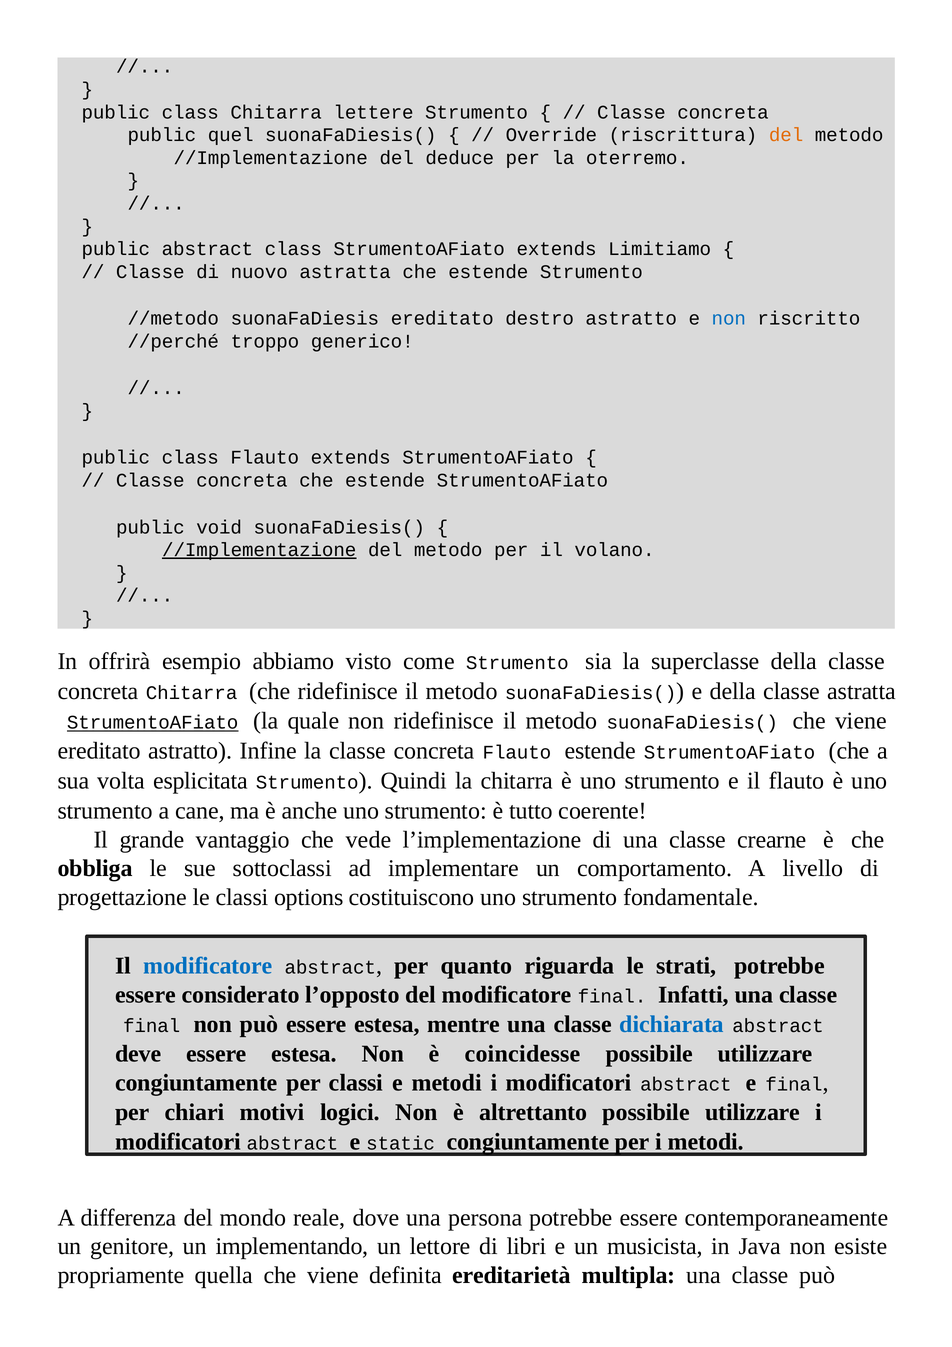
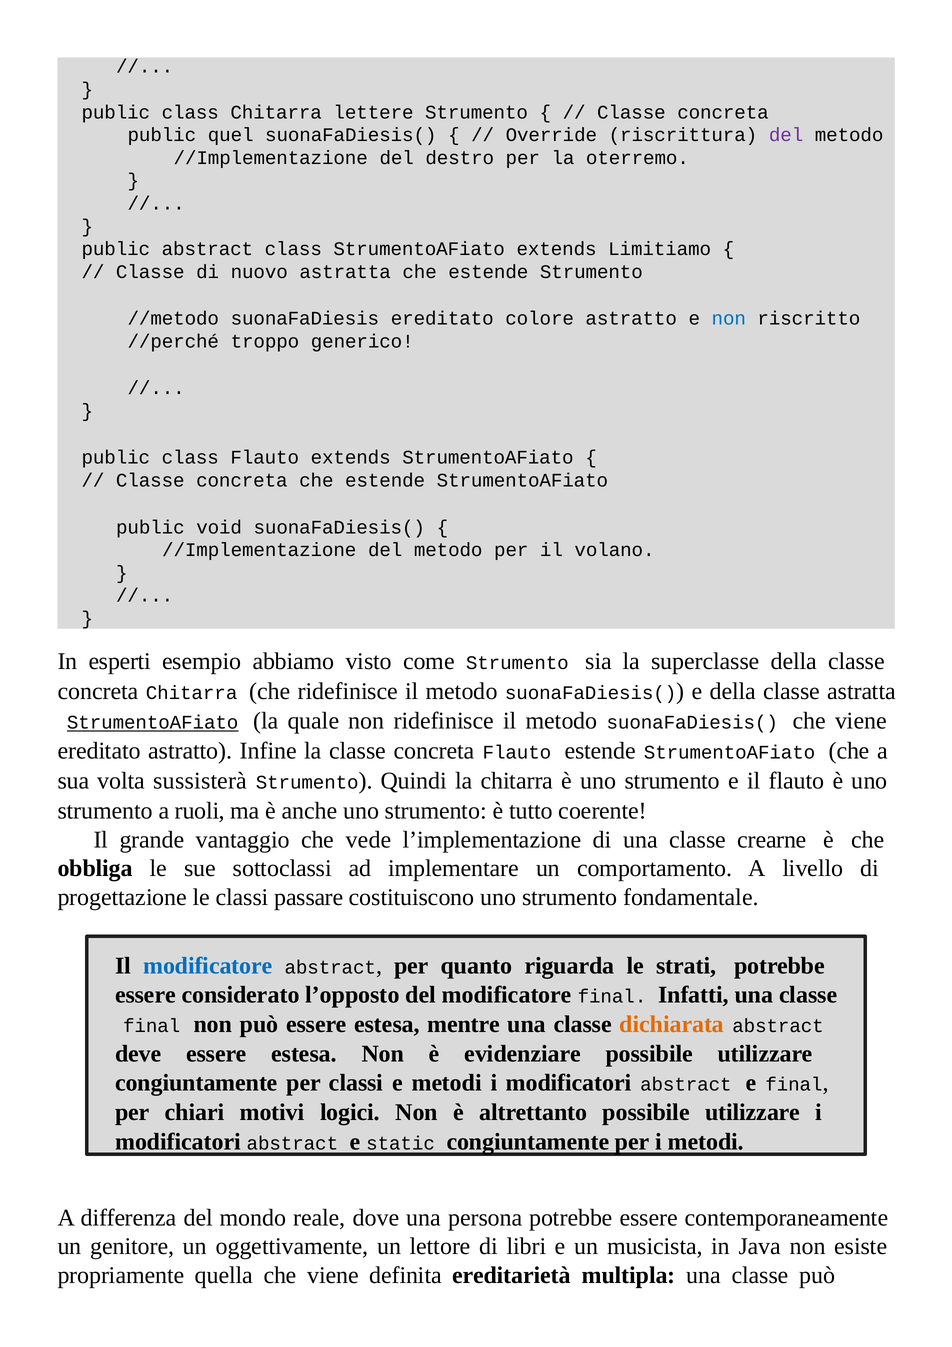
del colour: orange -> purple (786, 135)
deduce: deduce -> destro (460, 158)
destro: destro -> colore (540, 319)
//Implementazione underline: present -> none (259, 550)
offrirà: offrirà -> esperti (120, 661)
esplicitata: esplicitata -> sussisterà (200, 781)
cane: cane -> ruoli (200, 811)
options: options -> passare (309, 897)
dichiarata colour: blue -> orange (672, 1024)
coincidesse: coincidesse -> evidenziare (523, 1054)
implementando: implementando -> oggettivamente (292, 1247)
